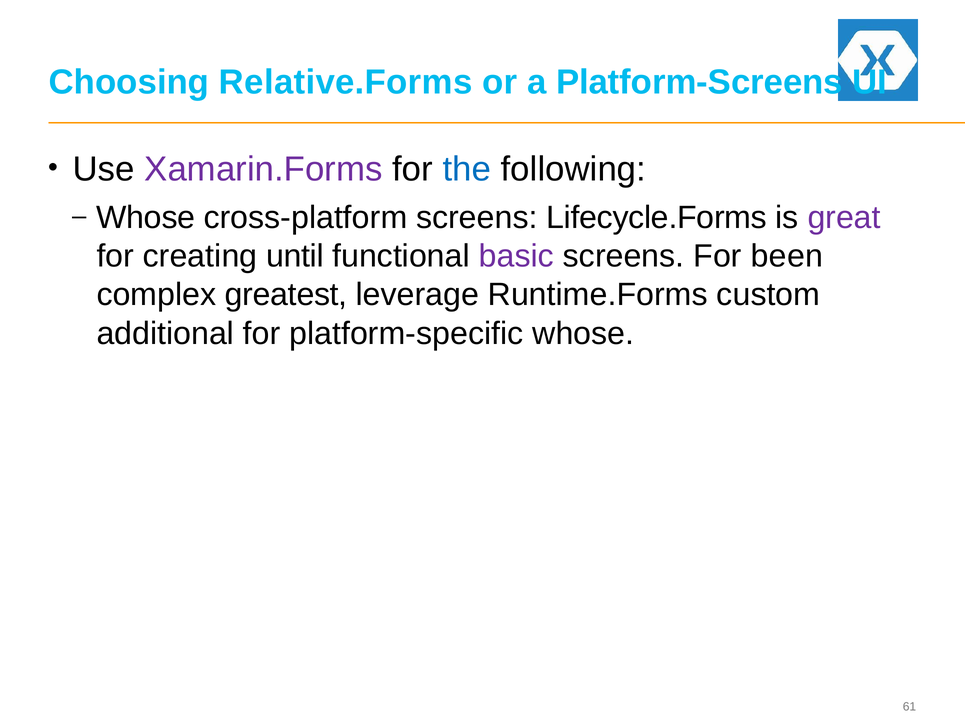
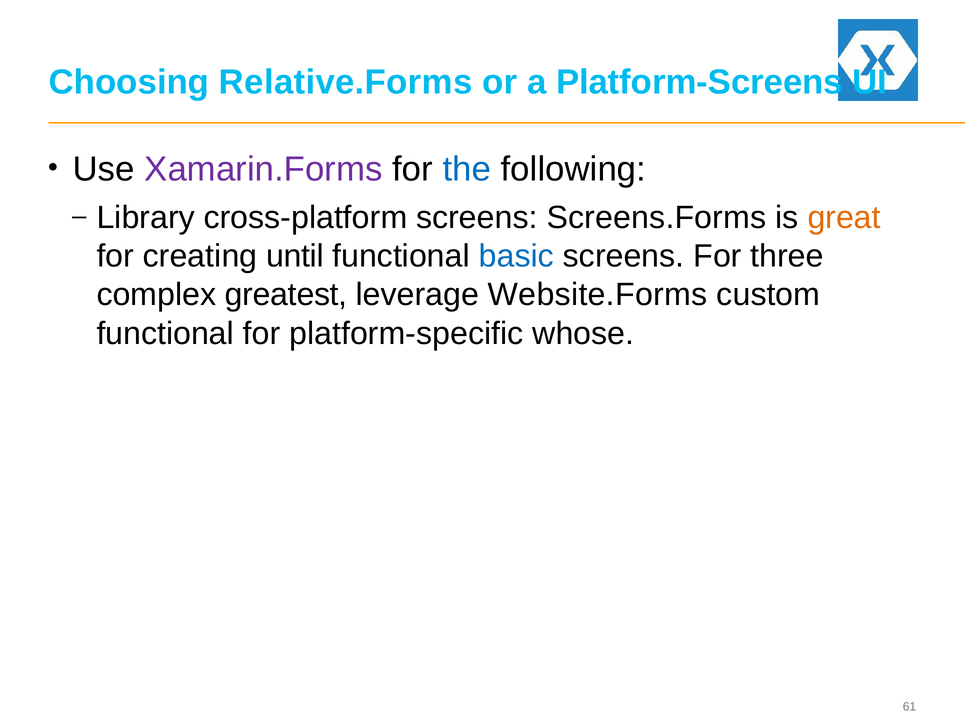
Whose: Whose -> Library (146, 218)
Lifecycle.Forms: Lifecycle.Forms -> Screens.Forms (656, 218)
great colour: purple -> orange (844, 218)
basic colour: purple -> blue (516, 256)
been: been -> three (787, 256)
Runtime.Forms: Runtime.Forms -> Website.Forms (598, 295)
additional: additional -> functional (165, 333)
